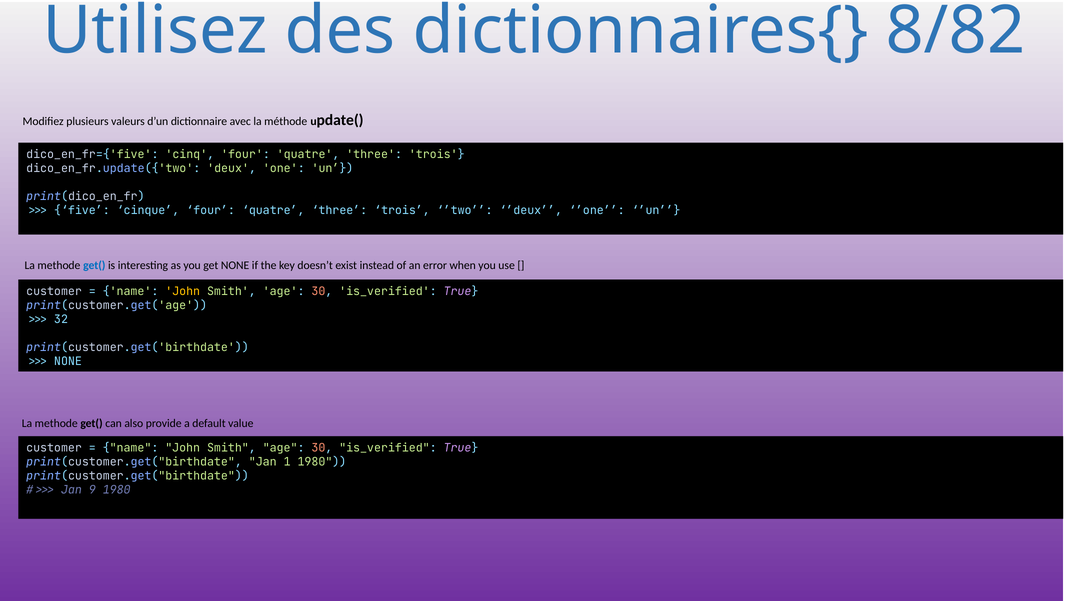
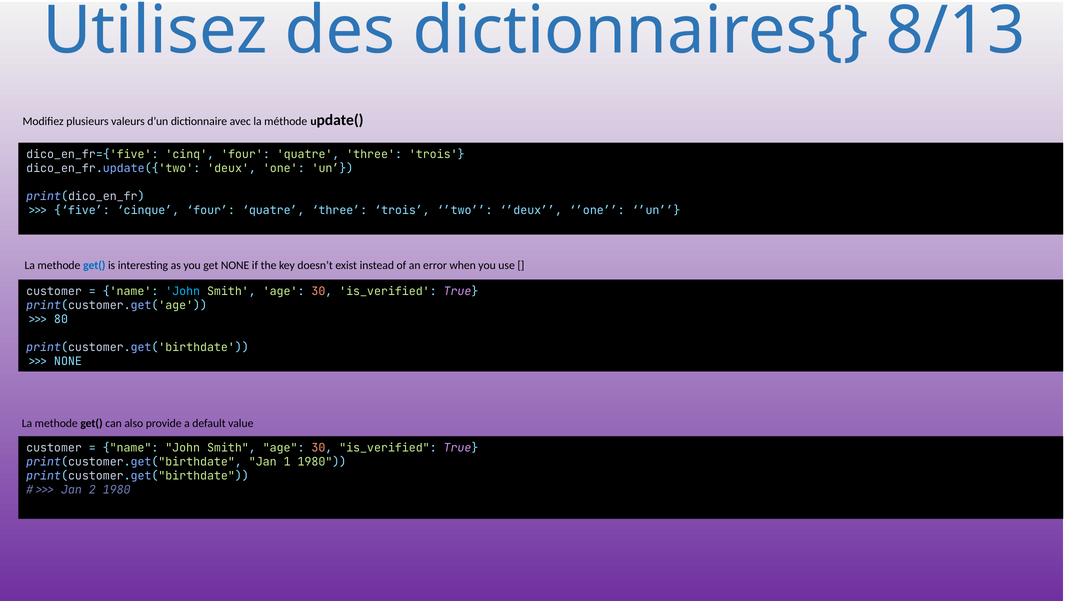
8/82: 8/82 -> 8/13 (956, 31)
John colour: yellow -> light blue (183, 291)
32: 32 -> 80 (61, 319)
9: 9 -> 2 (92, 490)
